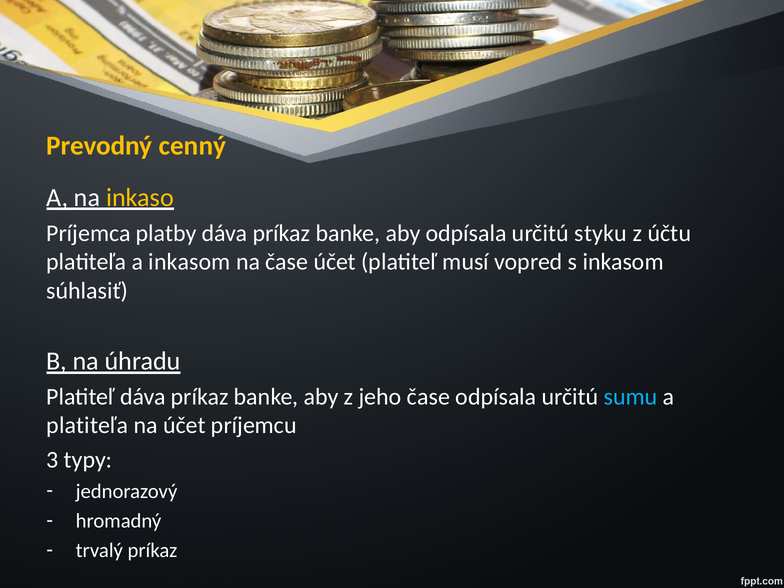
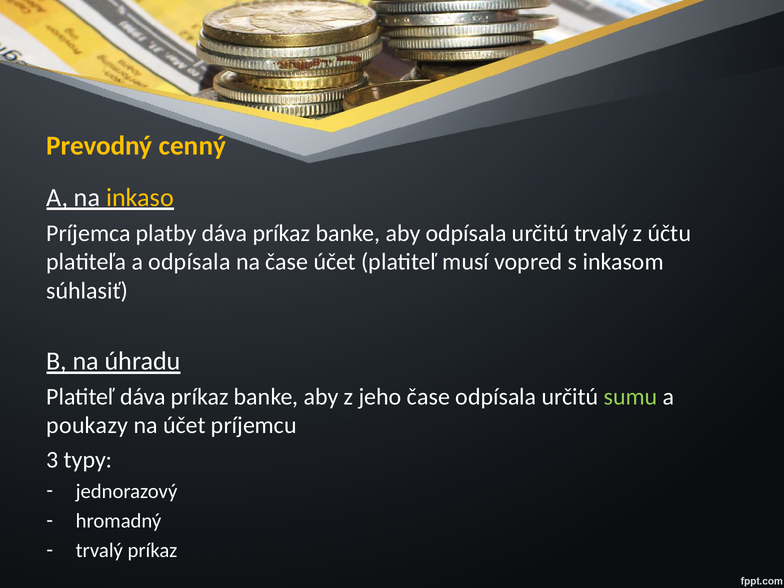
určitú styku: styku -> trvalý (601, 233)
a inkasom: inkasom -> odpísala (189, 262)
sumu colour: light blue -> light green (631, 397)
platiteľa: platiteľa -> poukazy (87, 426)
